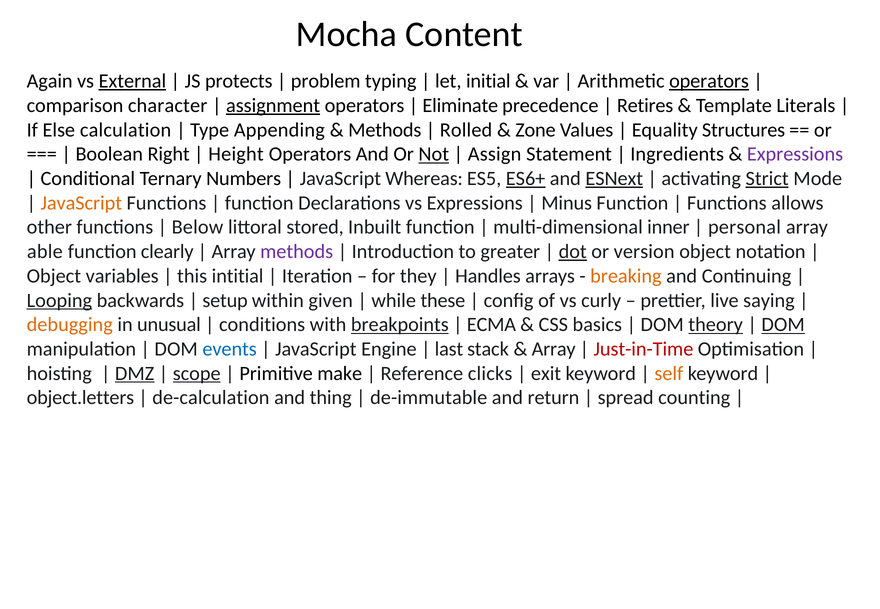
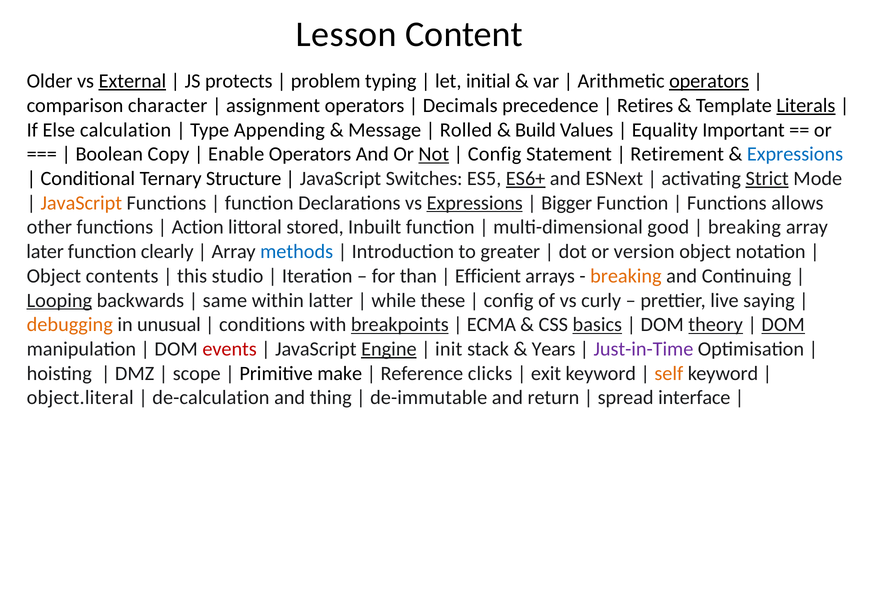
Mocha: Mocha -> Lesson (346, 34)
Again: Again -> Older (50, 81)
assignment underline: present -> none (273, 105)
Eliminate: Eliminate -> Decimals (460, 105)
Literals underline: none -> present (806, 105)
Methods: Methods -> Message (385, 130)
Zone: Zone -> Build (535, 130)
Structures: Structures -> Important (744, 130)
Right: Right -> Copy (168, 154)
Height: Height -> Enable (236, 154)
Assign: Assign -> Config (495, 154)
Ingredients: Ingredients -> Retirement (677, 154)
Expressions colour: purple -> blue (795, 154)
Numbers: Numbers -> Structure (244, 179)
Whereas: Whereas -> Switches (424, 179)
ESNext underline: present -> none (614, 179)
Expressions underline: none -> present (475, 203)
Minus: Minus -> Bigger (567, 203)
Below: Below -> Action (198, 227)
inner: inner -> good (668, 227)
personal: personal -> breaking (744, 227)
able: able -> later (45, 252)
methods colour: purple -> blue (297, 252)
dot underline: present -> none (573, 252)
variables: variables -> contents (122, 276)
intitial: intitial -> studio (238, 276)
they: they -> than (418, 276)
Handles: Handles -> Efficient (488, 276)
setup: setup -> same (225, 300)
given: given -> latter (331, 300)
basics underline: none -> present (597, 325)
events colour: blue -> red (230, 349)
Engine underline: none -> present (389, 349)
last: last -> init (449, 349)
Array: Array -> Years (554, 349)
Just-in-Time colour: red -> purple (643, 349)
DMZ underline: present -> none (135, 374)
scope underline: present -> none (197, 374)
object.letters: object.letters -> object.literal (80, 398)
counting: counting -> interface (694, 398)
